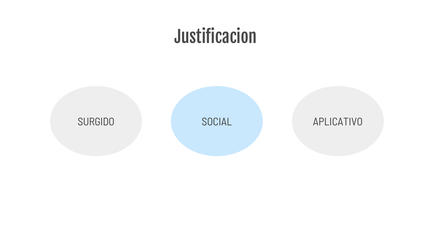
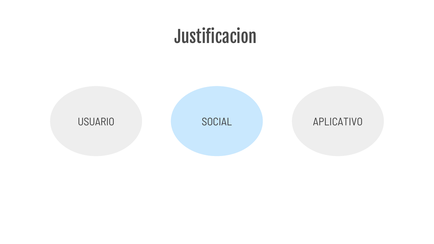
SURGIDO: SURGIDO -> USUARIO (96, 122)
